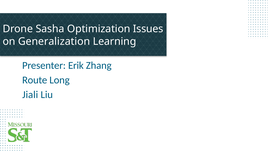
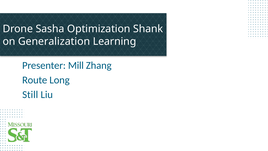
Issues: Issues -> Shank (148, 29)
Erik: Erik -> Mill (76, 65)
Jiali: Jiali -> Still (30, 95)
